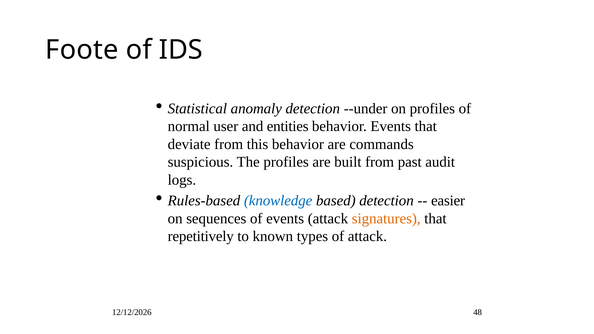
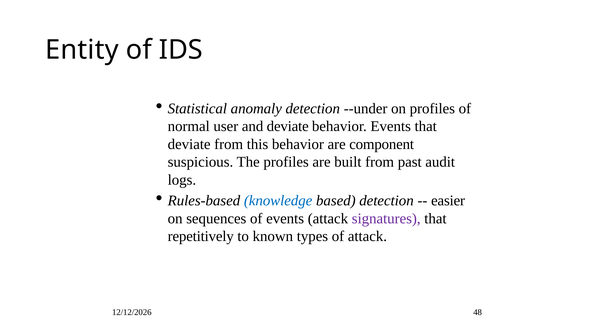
Foote: Foote -> Entity (82, 50)
and entities: entities -> deviate (288, 126)
commands: commands -> component (382, 144)
signatures colour: orange -> purple (386, 219)
